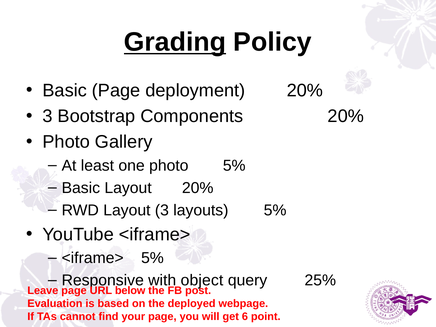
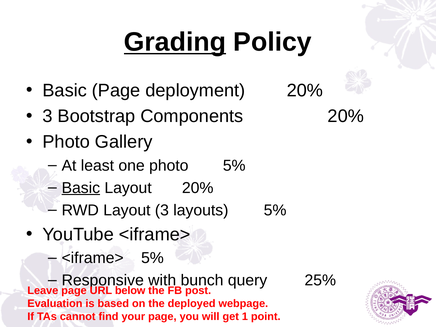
Basic underline: none -> present (81, 188)
object: object -> bunch (202, 280)
6: 6 -> 1 (245, 317)
